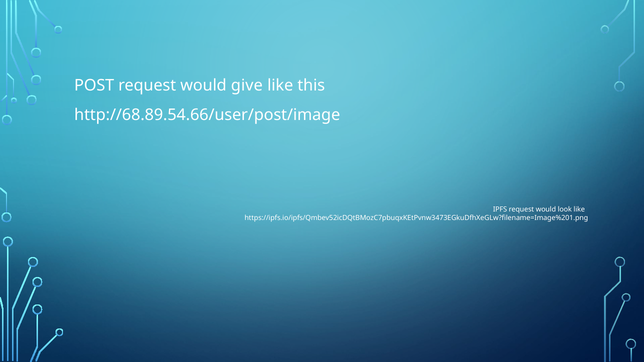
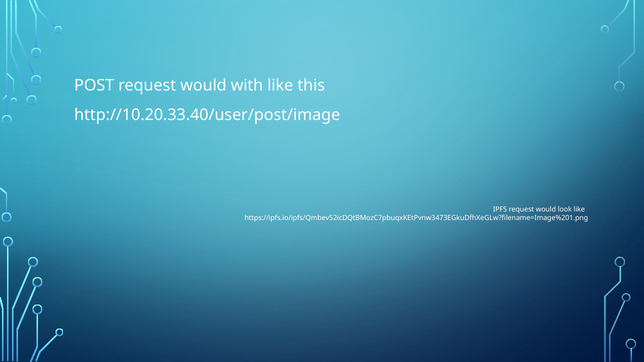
give: give -> with (247, 85)
http://68.89.54.66/user/post/image: http://68.89.54.66/user/post/image -> http://10.20.33.40/user/post/image (207, 115)
